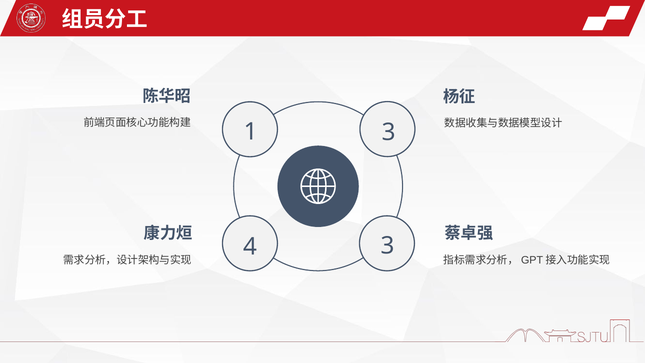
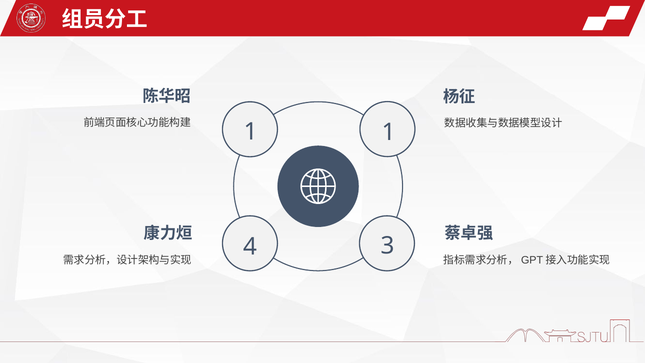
1 3: 3 -> 1 (389, 132)
